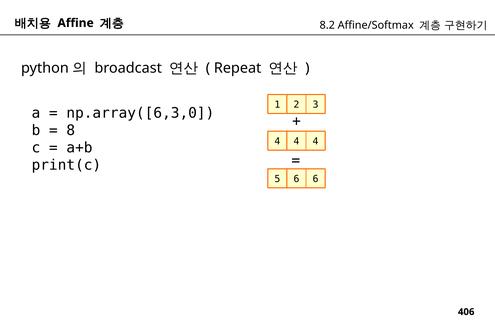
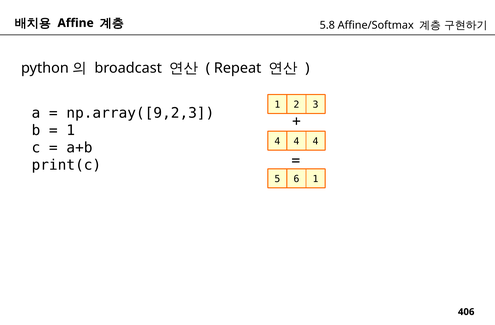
8.2: 8.2 -> 5.8 (327, 25)
np.array([6,3,0: np.array([6,3,0 -> np.array([9,2,3 (140, 113)
8: 8 -> 1 (71, 130)
6 6: 6 -> 1 (316, 179)
